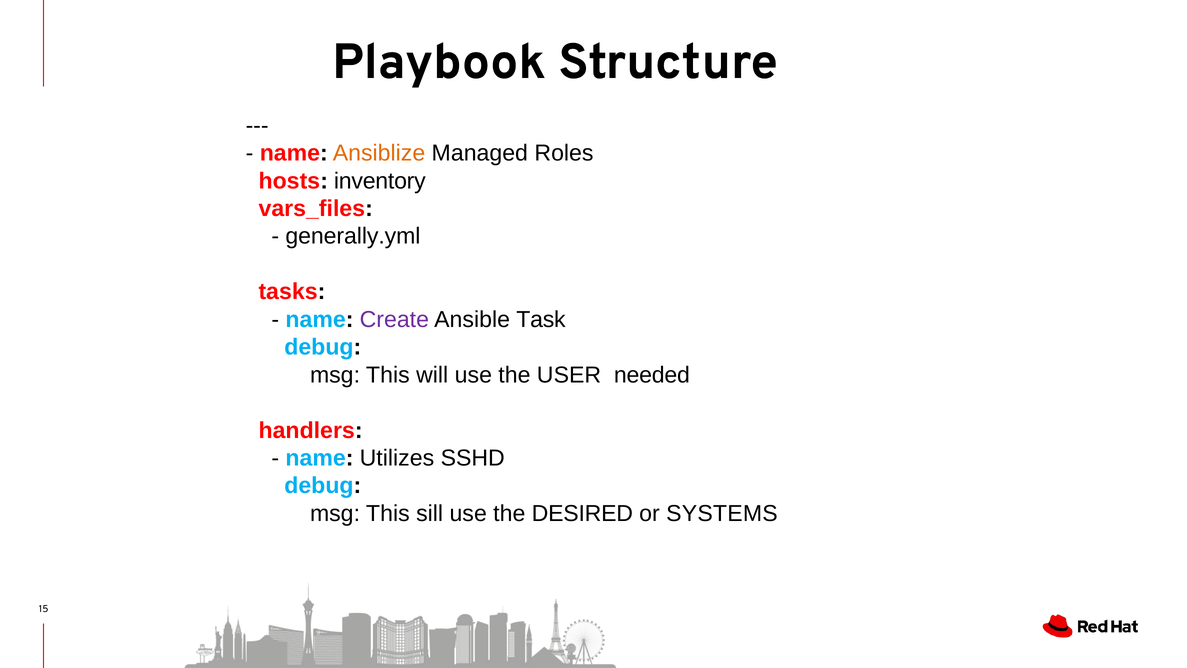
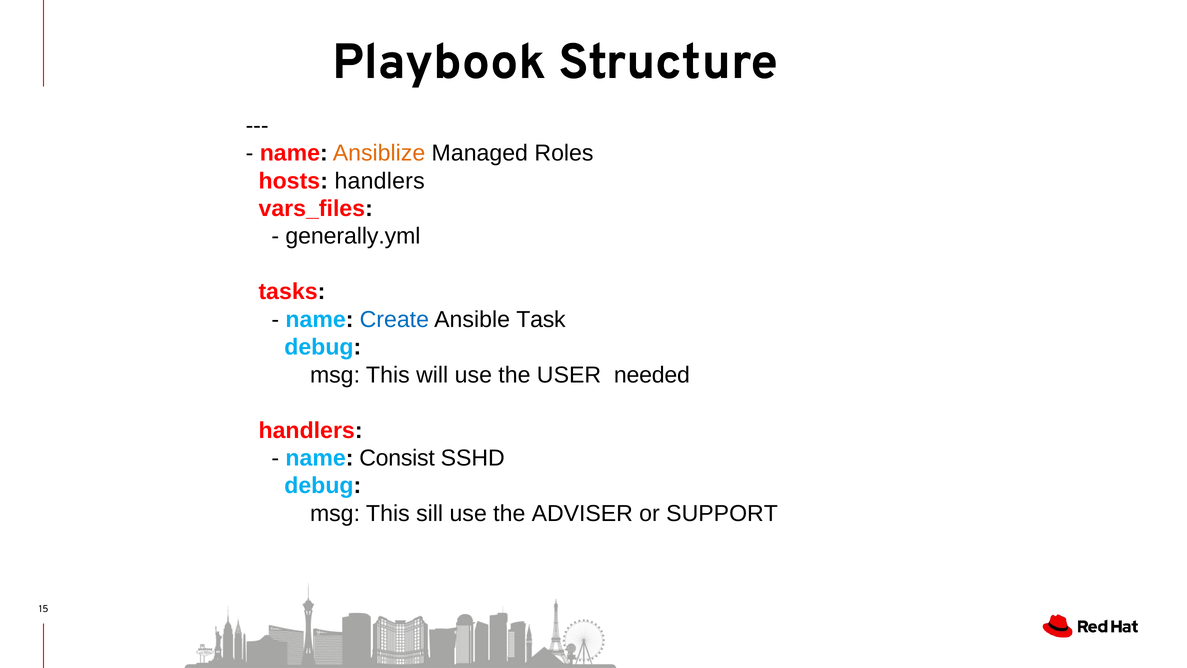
hosts inventory: inventory -> handlers (380, 181)
Create colour: purple -> blue (394, 319)
Utilizes: Utilizes -> Consist (397, 458)
DESIRED: DESIRED -> ADVISER (582, 513)
SYSTEMS: SYSTEMS -> SUPPORT (722, 513)
